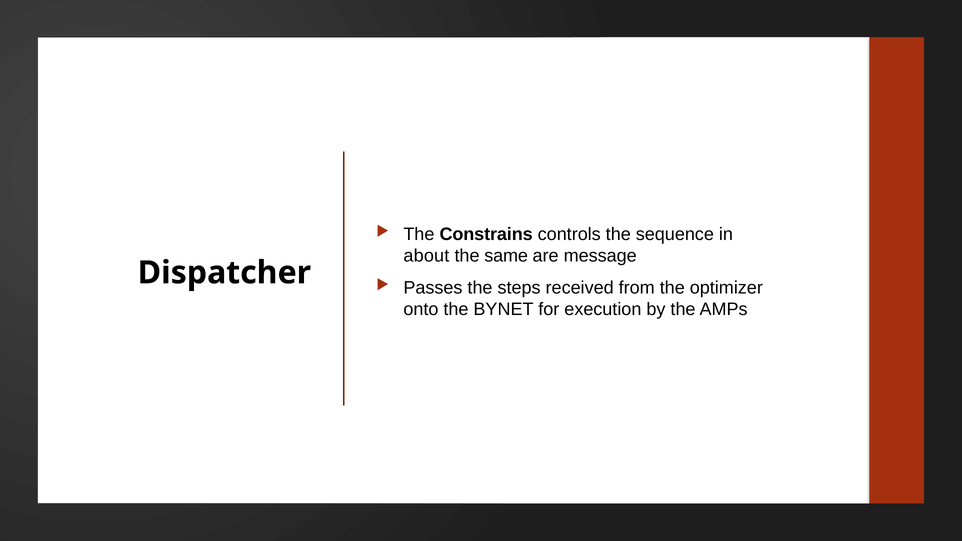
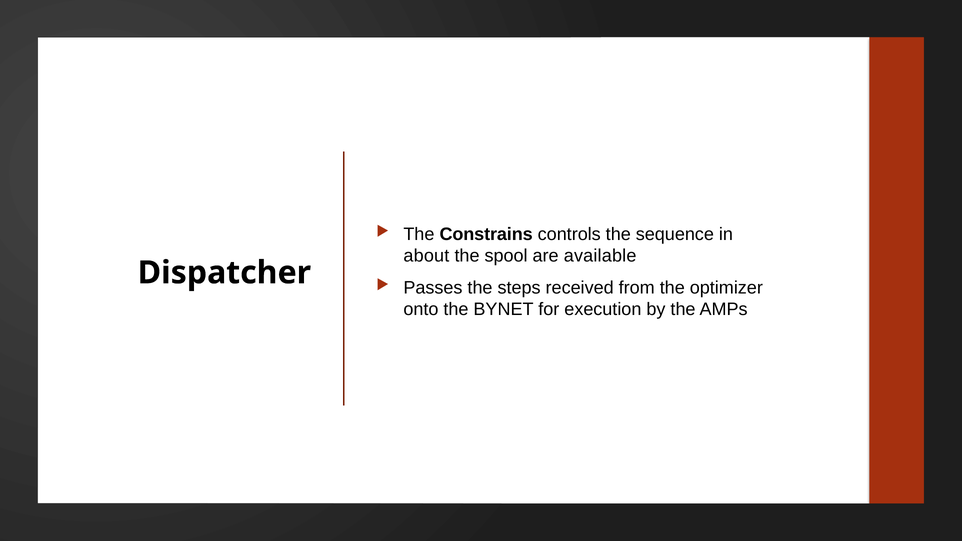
same: same -> spool (506, 256)
message: message -> available (600, 256)
